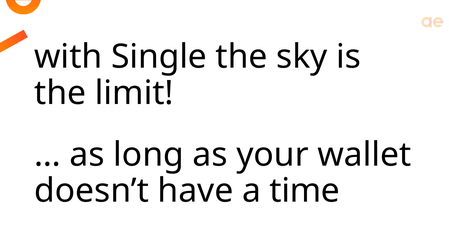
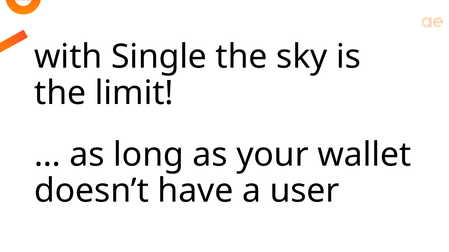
time: time -> user (305, 191)
